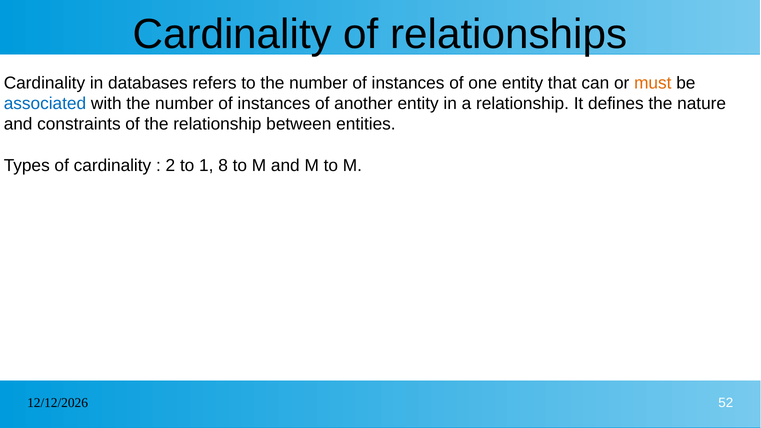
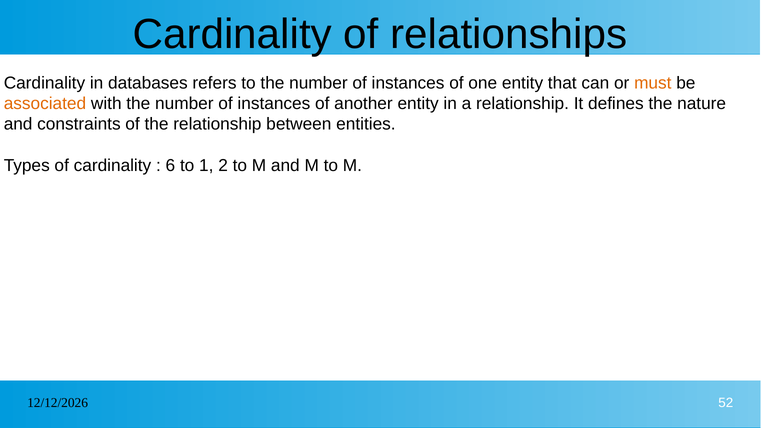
associated colour: blue -> orange (45, 104)
2: 2 -> 6 (170, 166)
8: 8 -> 2 (223, 166)
